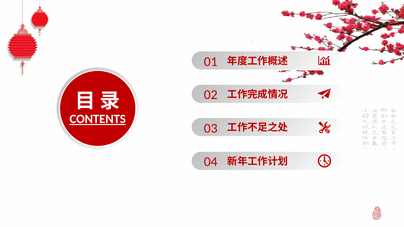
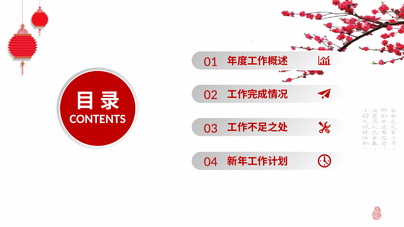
CONTENTS underline: present -> none (98, 119)
